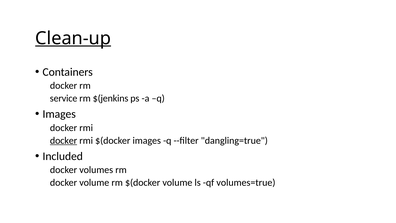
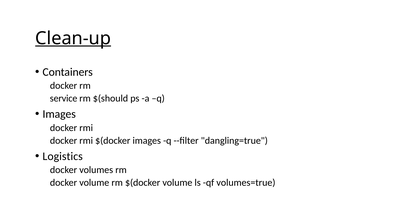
$(jenkins: $(jenkins -> $(should (110, 98)
docker underline: present -> none (64, 140)
Included: Included -> Logistics (63, 156)
